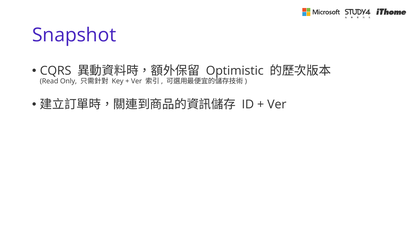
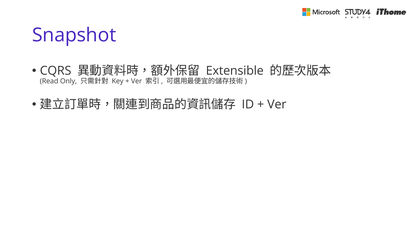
Optimistic: Optimistic -> Extensible (235, 71)
